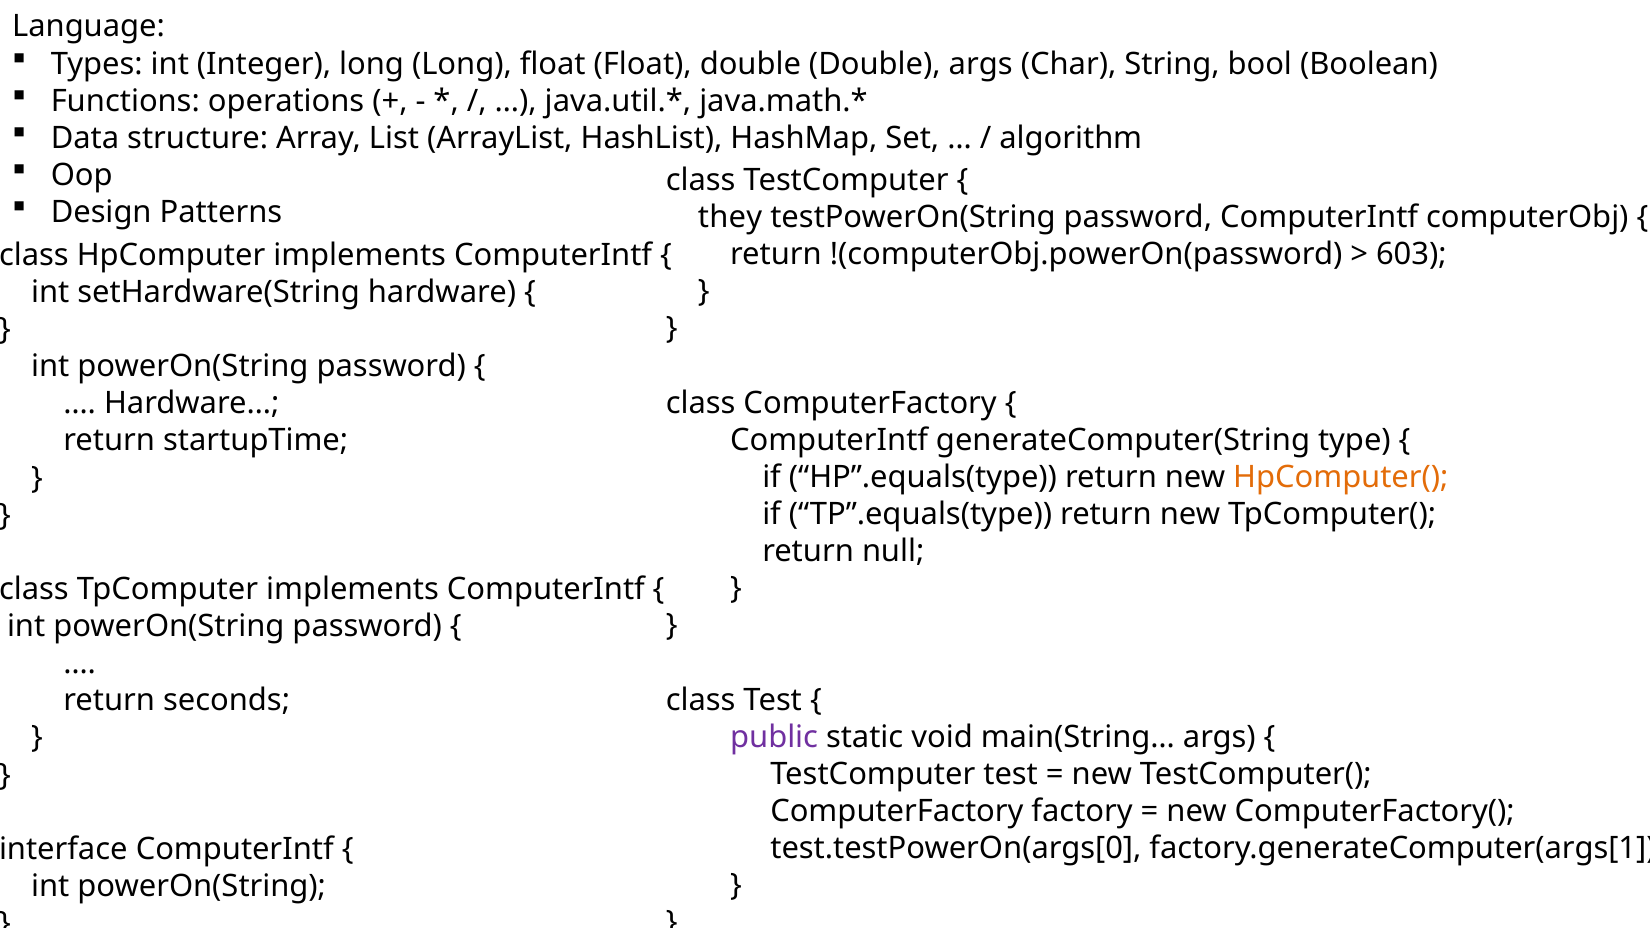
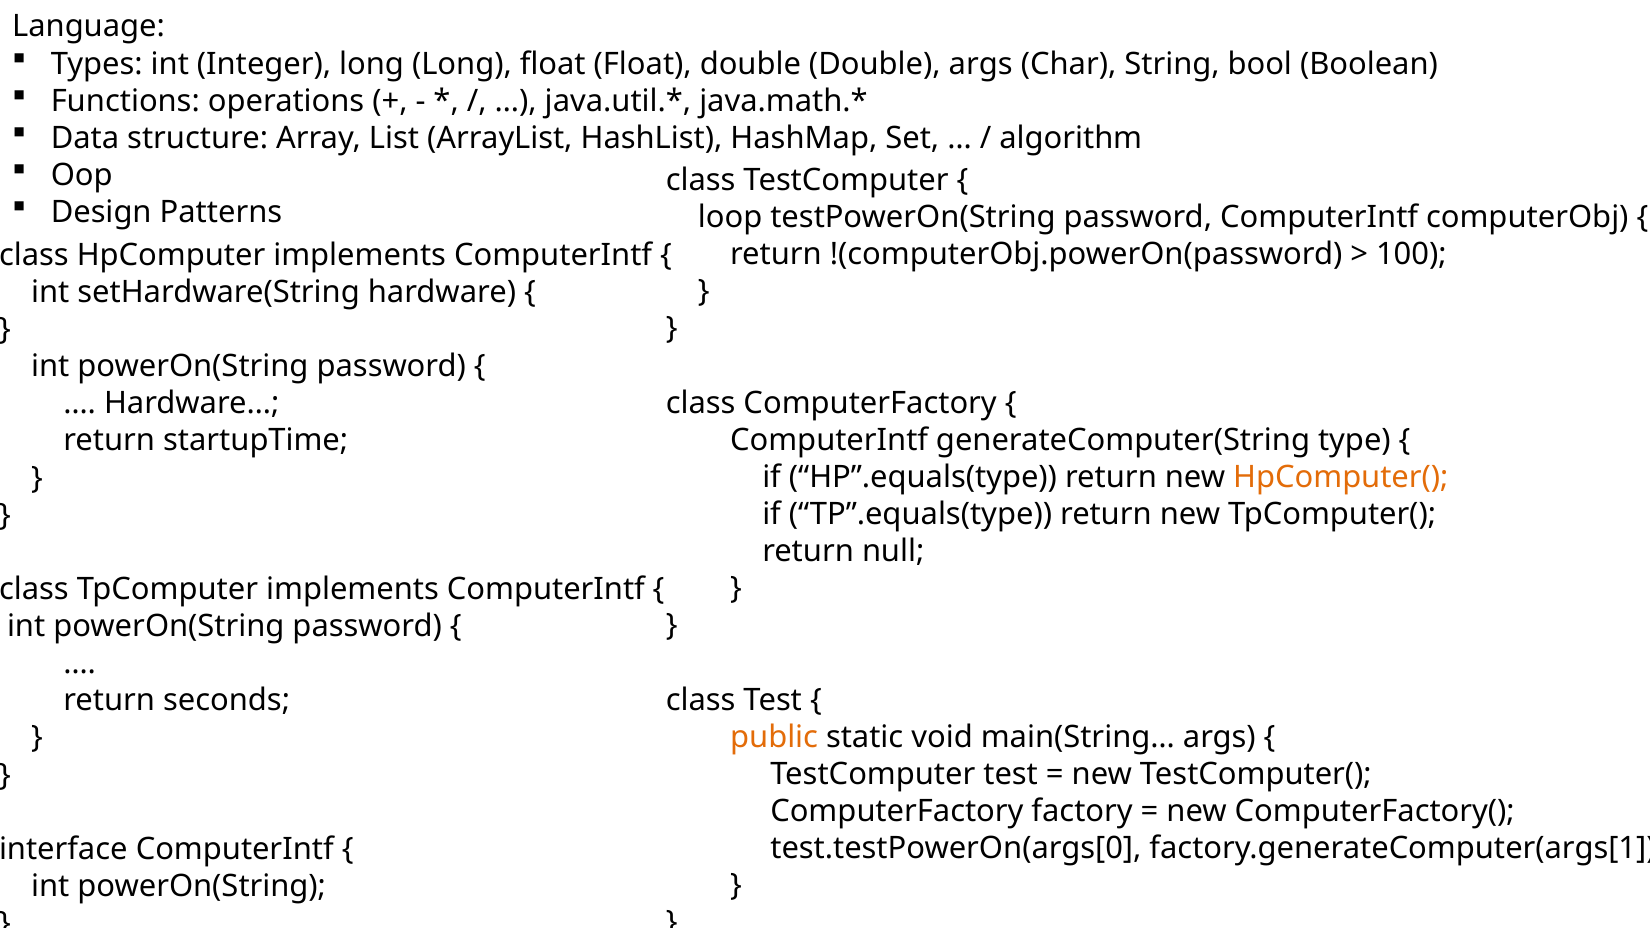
they: they -> loop (730, 217)
603: 603 -> 100 (1411, 254)
public colour: purple -> orange (774, 737)
